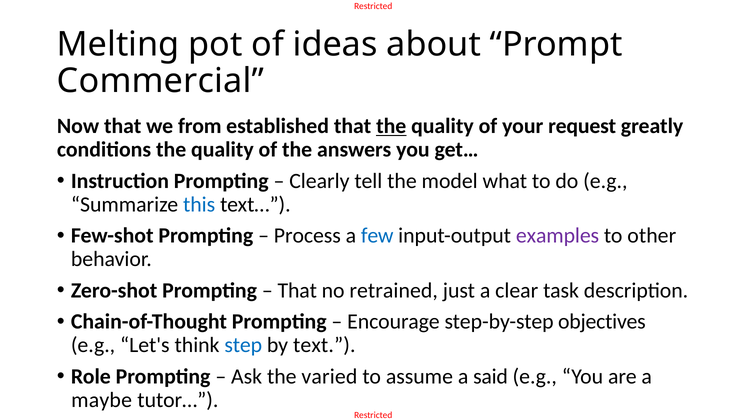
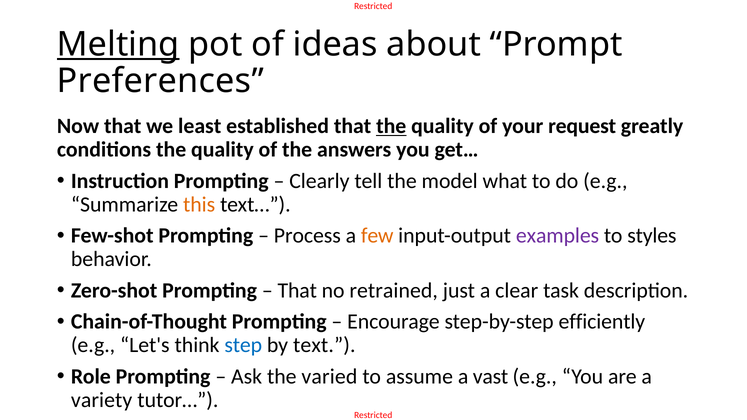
Melting underline: none -> present (118, 44)
Commercial: Commercial -> Preferences (160, 81)
from: from -> least (200, 126)
this colour: blue -> orange (199, 205)
few colour: blue -> orange (377, 236)
other: other -> styles (652, 236)
objectives: objectives -> efficiently (602, 322)
said: said -> vast (491, 377)
maybe: maybe -> variety (102, 400)
